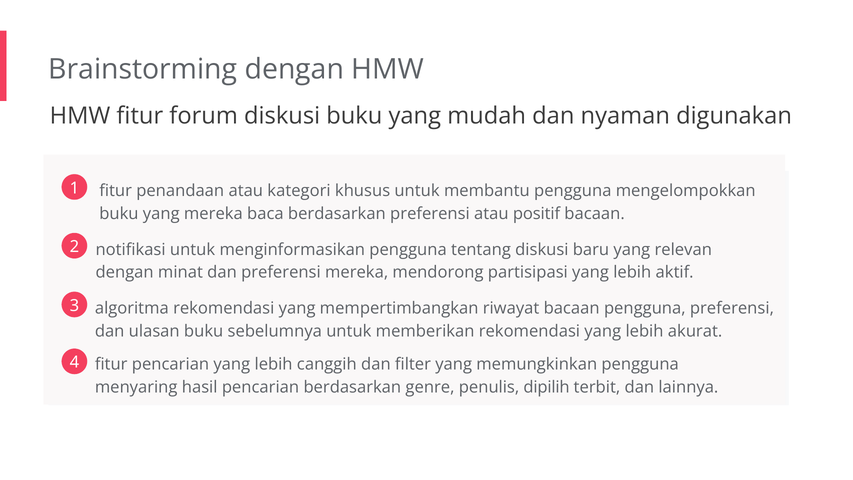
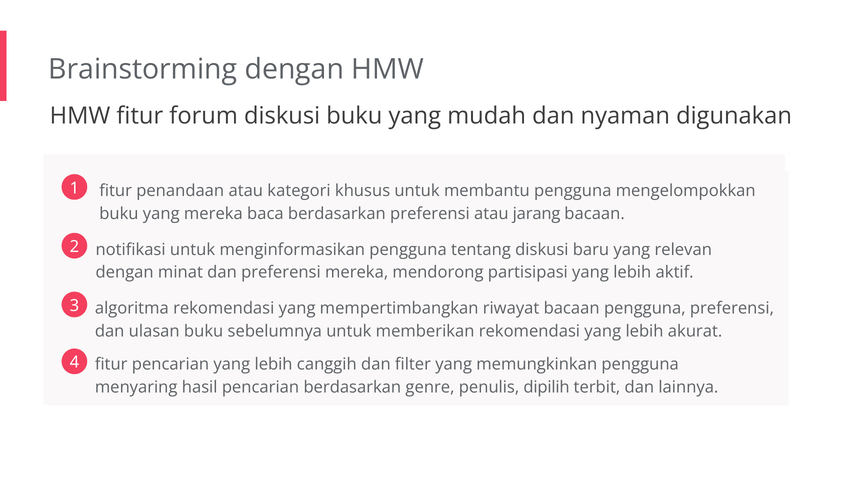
positif: positif -> jarang (537, 214)
